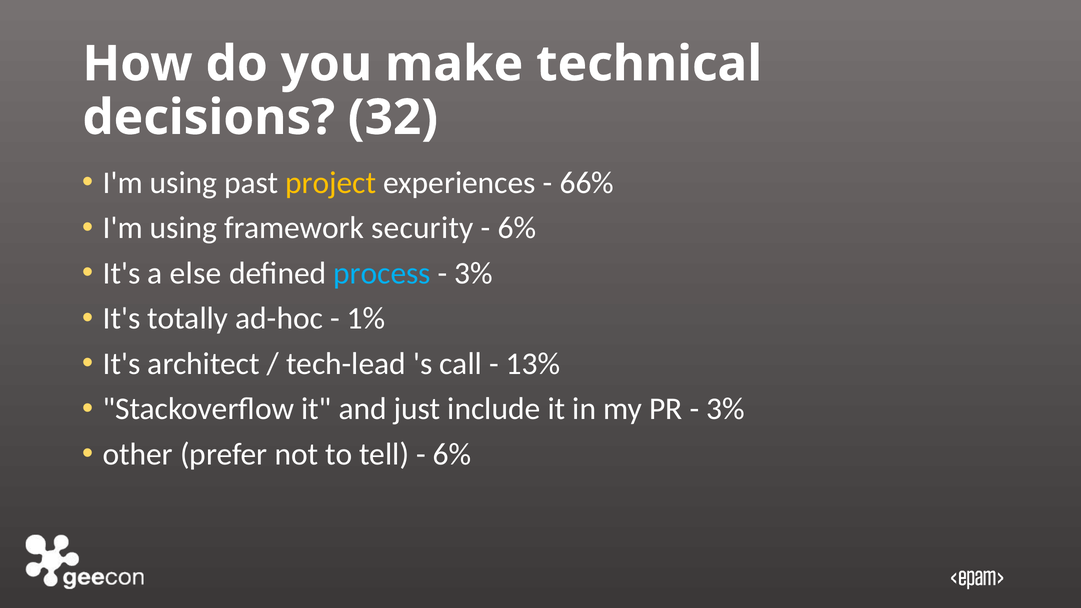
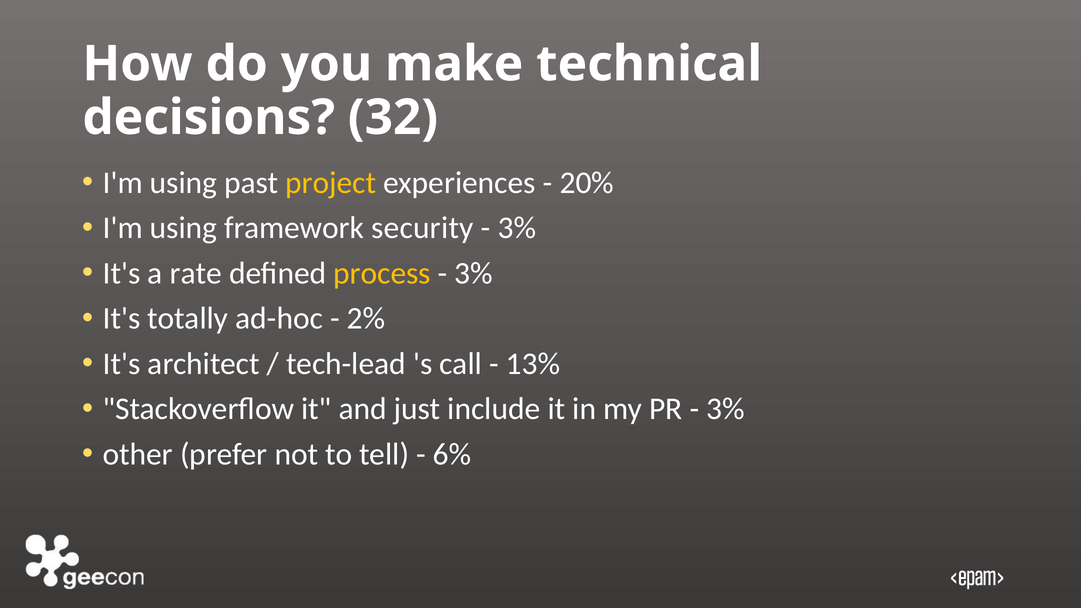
66%: 66% -> 20% (587, 183)
6%: 6% -> 3% (517, 228)
else: else -> rate (196, 273)
process colour: light blue -> yellow (382, 273)
1%: 1% -> 2% (366, 318)
